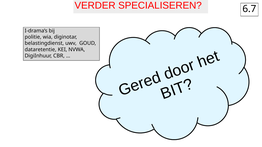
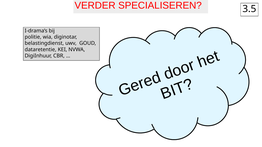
6.7: 6.7 -> 3.5 (249, 9)
